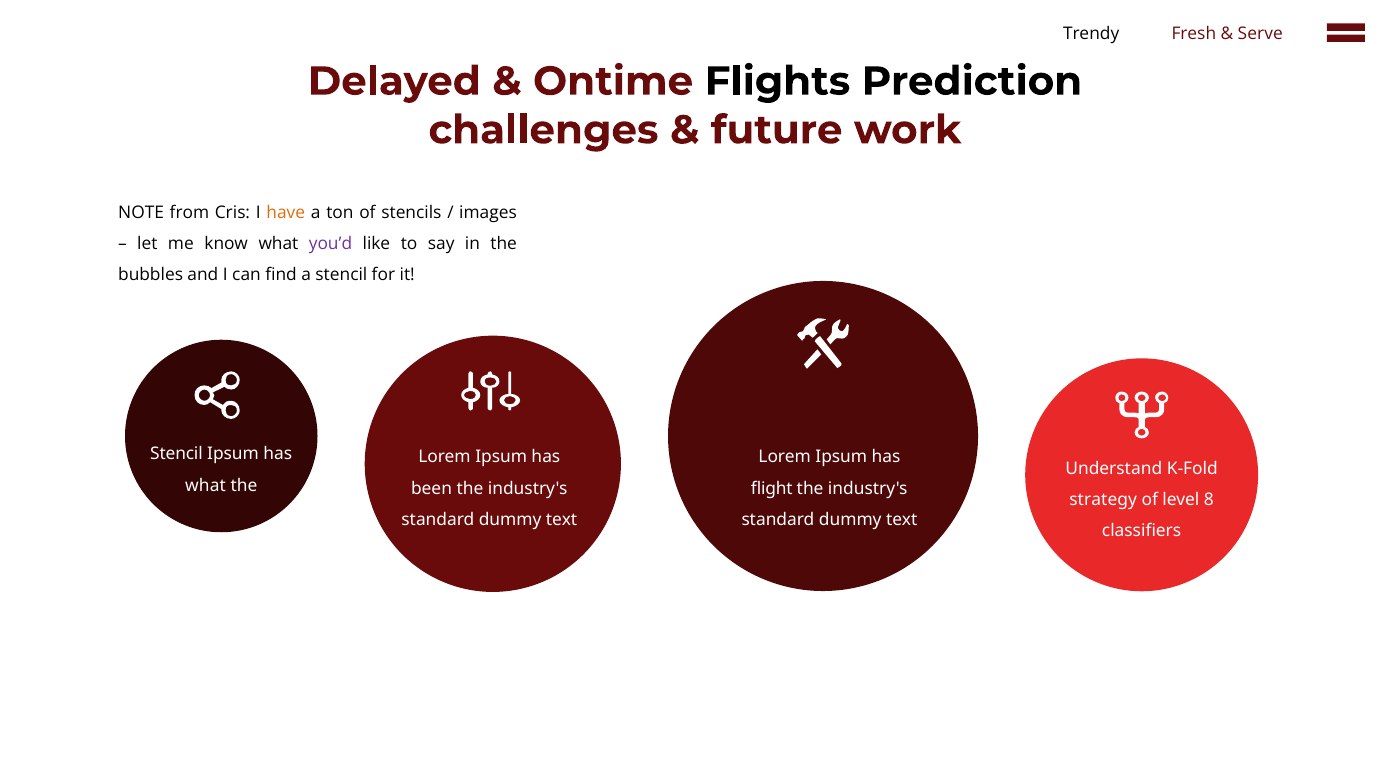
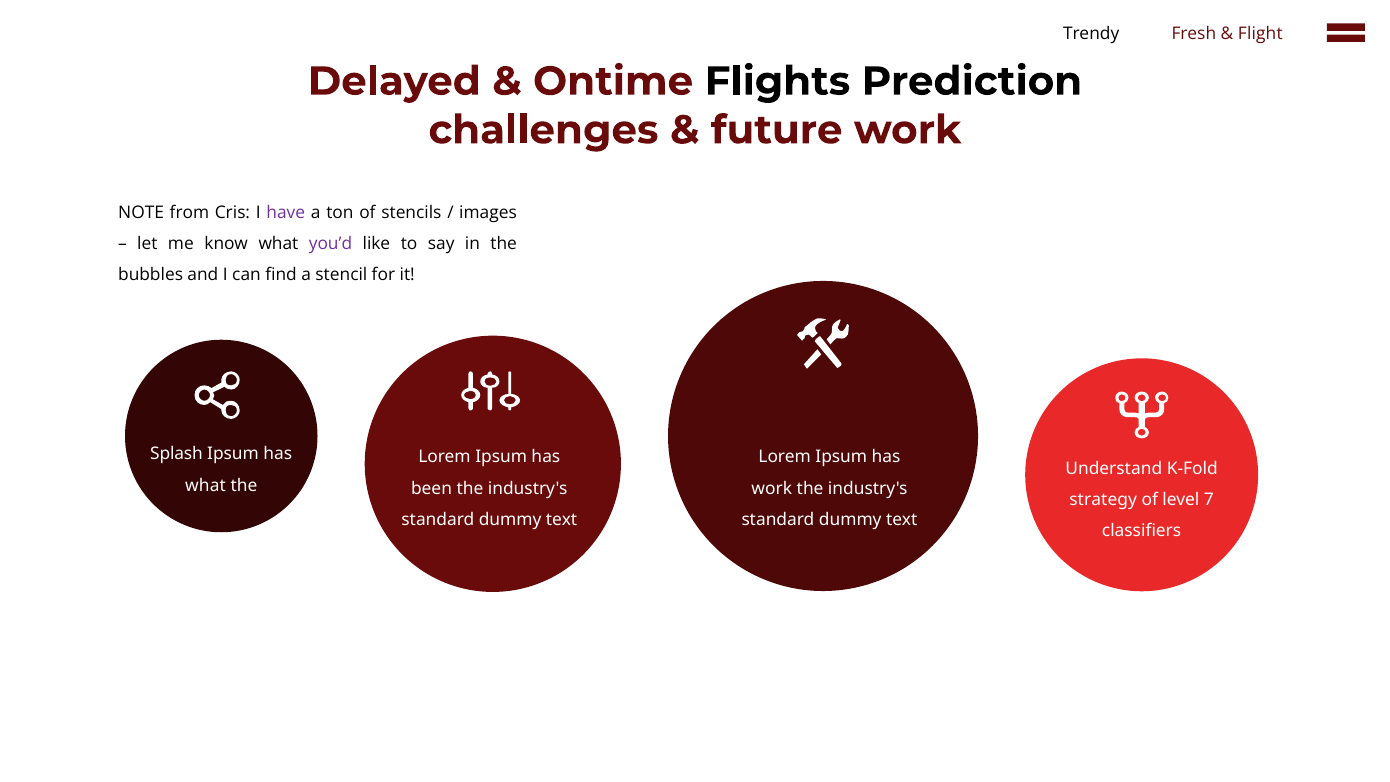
Serve: Serve -> Flight (1260, 34)
have colour: orange -> purple (286, 212)
Stencil: Stencil -> Splash (176, 454)
flight: flight -> work (772, 488)
8: 8 -> 7 (1209, 500)
